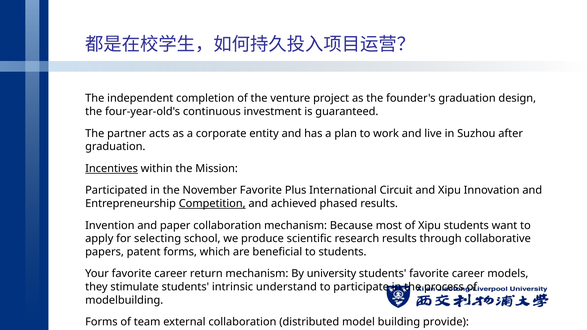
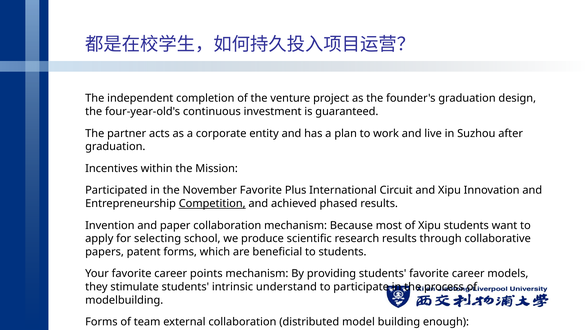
Incentives underline: present -> none (112, 169)
return: return -> points (206, 274)
university: university -> providing (331, 274)
provide: provide -> enough (446, 322)
